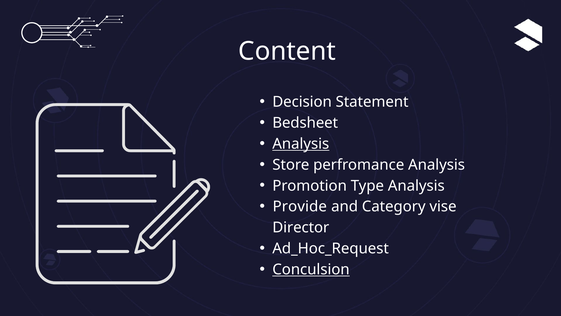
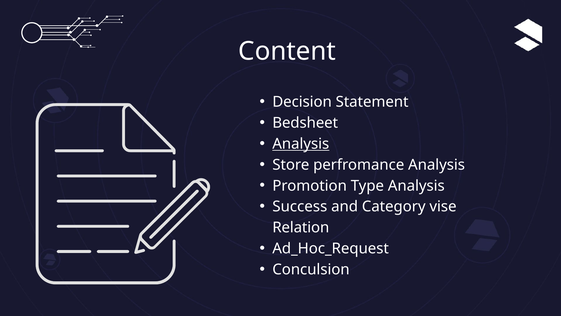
Provide: Provide -> Success (300, 206)
Director: Director -> Relation (301, 227)
Conculsion underline: present -> none (311, 269)
